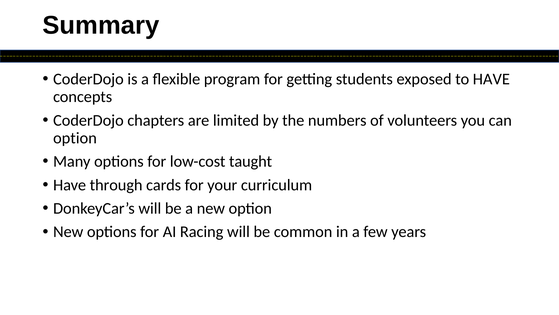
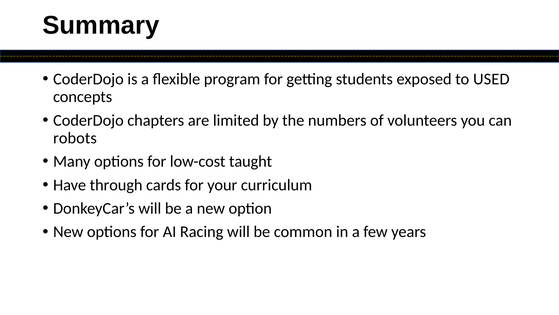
to HAVE: HAVE -> USED (491, 79)
option: option -> robots (75, 138)
